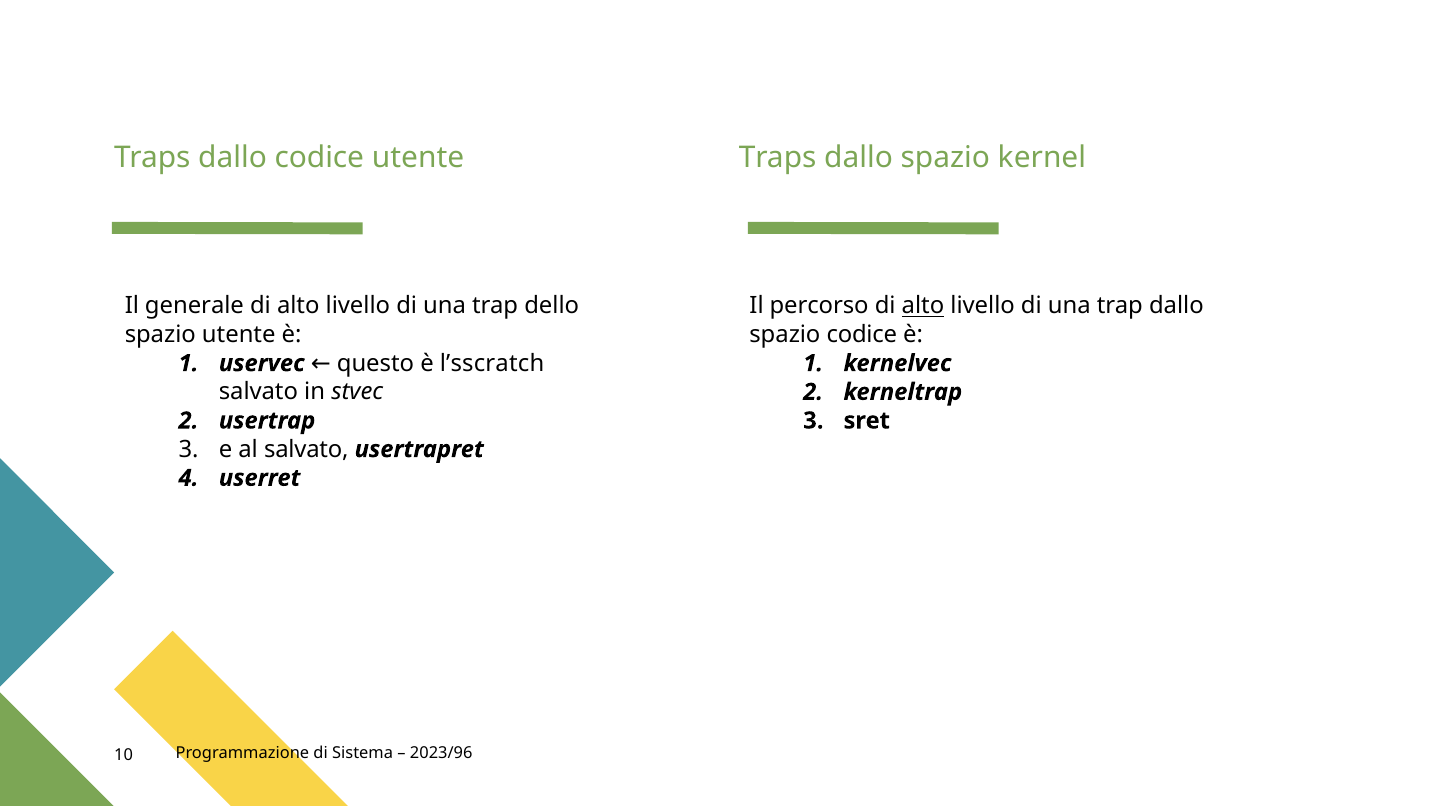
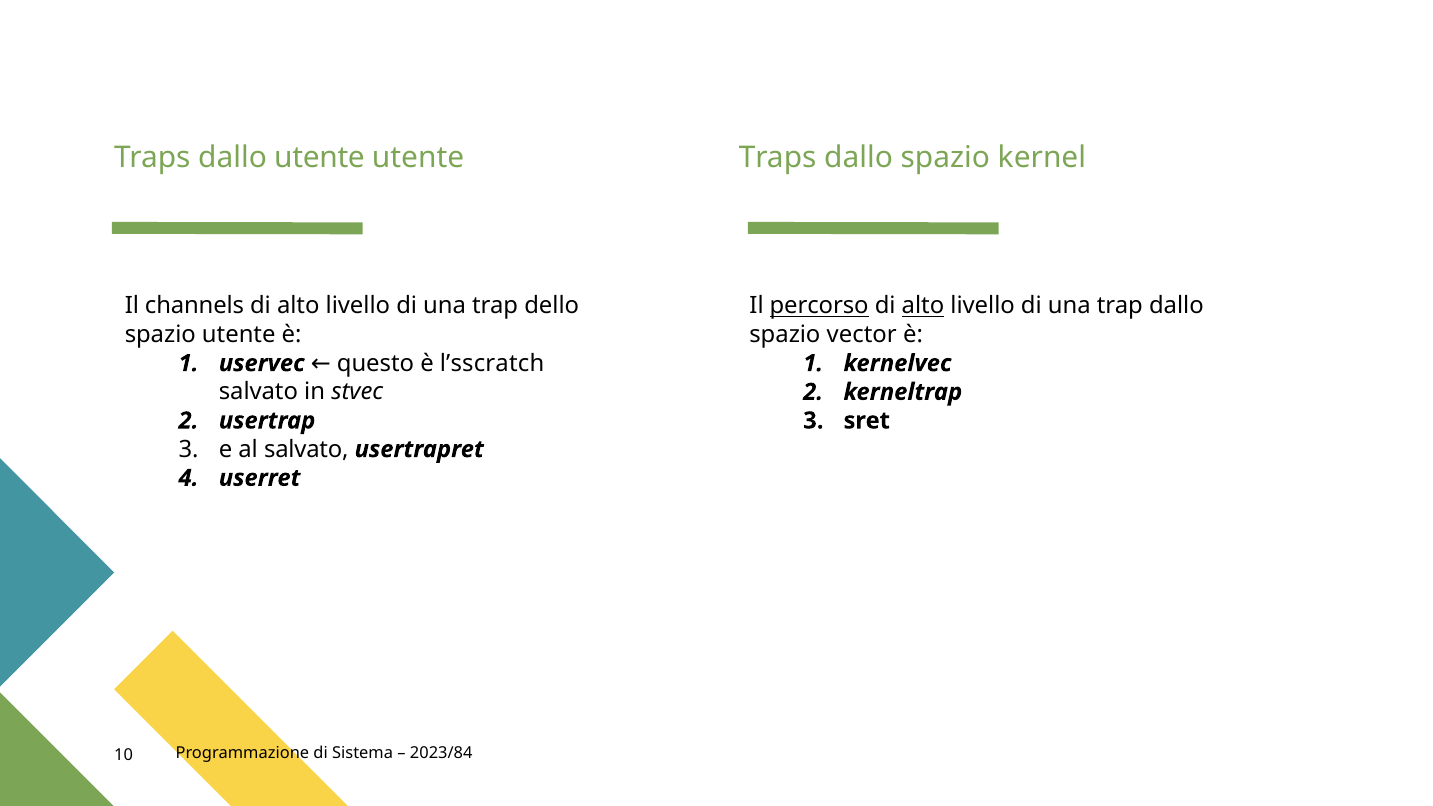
dallo codice: codice -> utente (319, 157)
generale: generale -> channels (195, 306)
percorso underline: none -> present (819, 306)
spazio codice: codice -> vector (862, 335)
2023/96: 2023/96 -> 2023/84 (441, 753)
